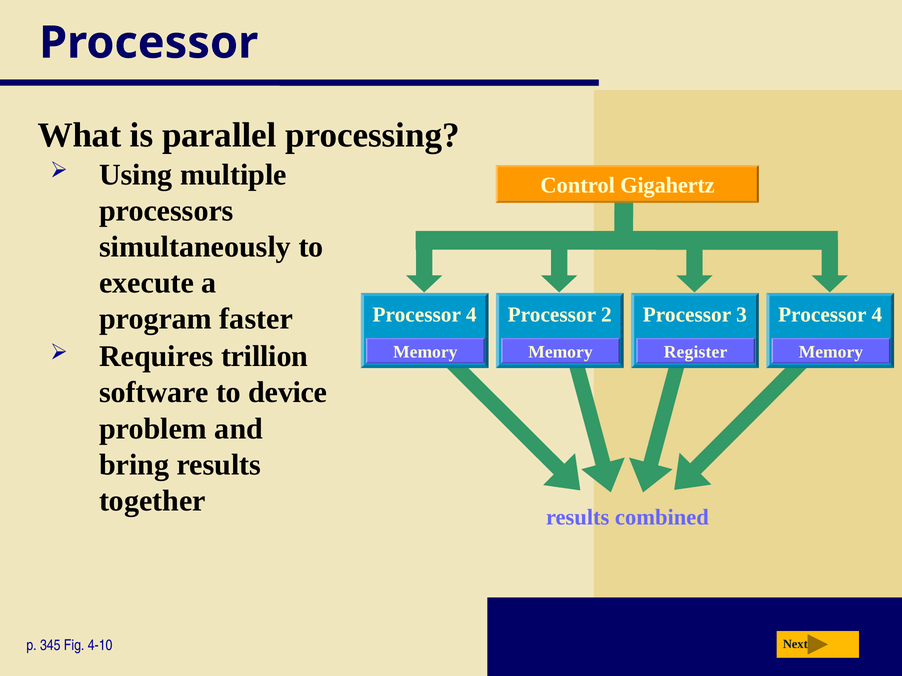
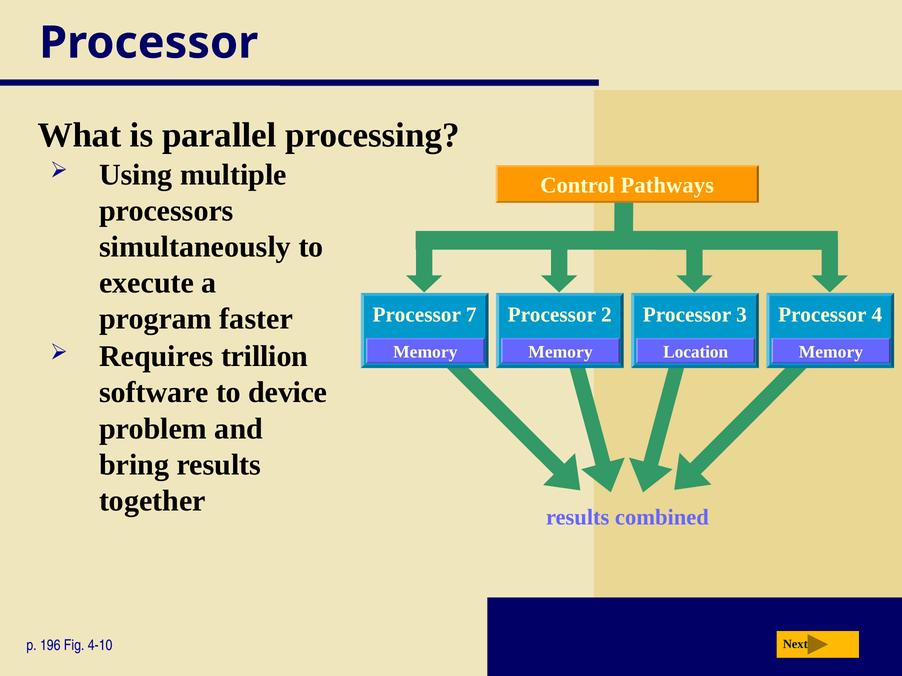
Gigahertz: Gigahertz -> Pathways (667, 186)
4: 4 -> 7 (471, 315)
Register: Register -> Location (696, 352)
345: 345 -> 196 (50, 646)
